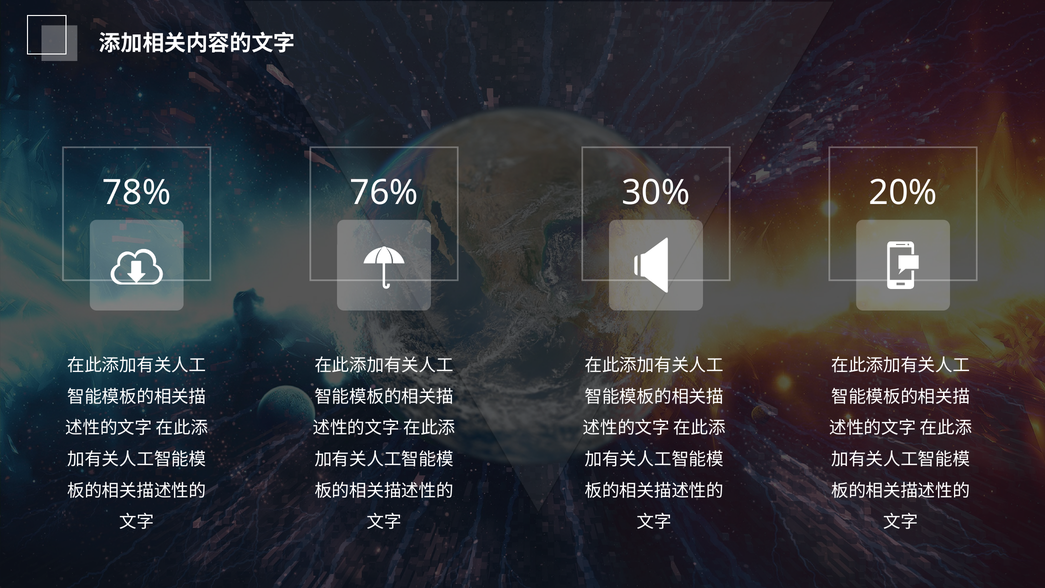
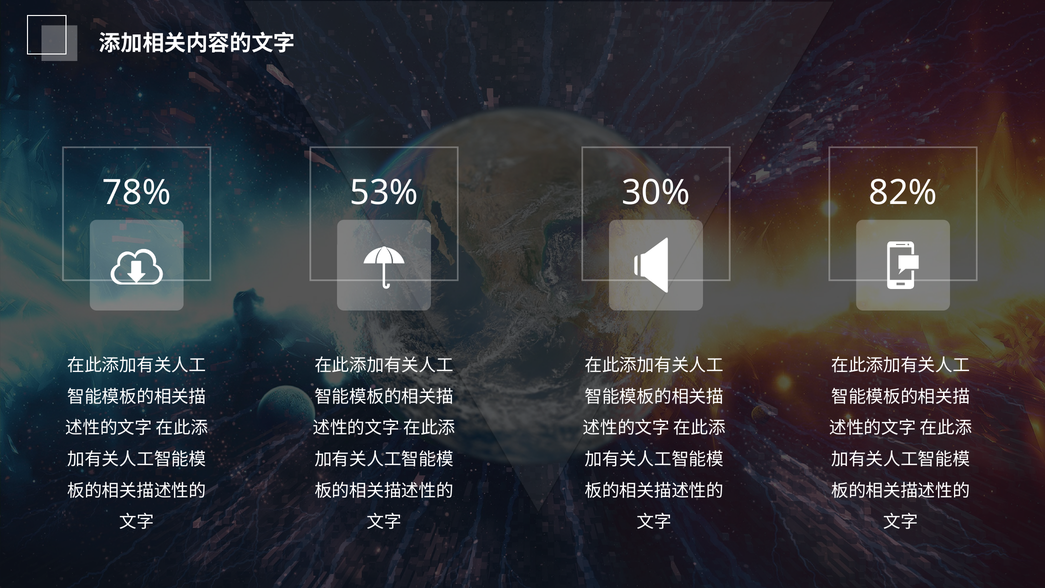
76%: 76% -> 53% (384, 193)
20%: 20% -> 82% (903, 193)
